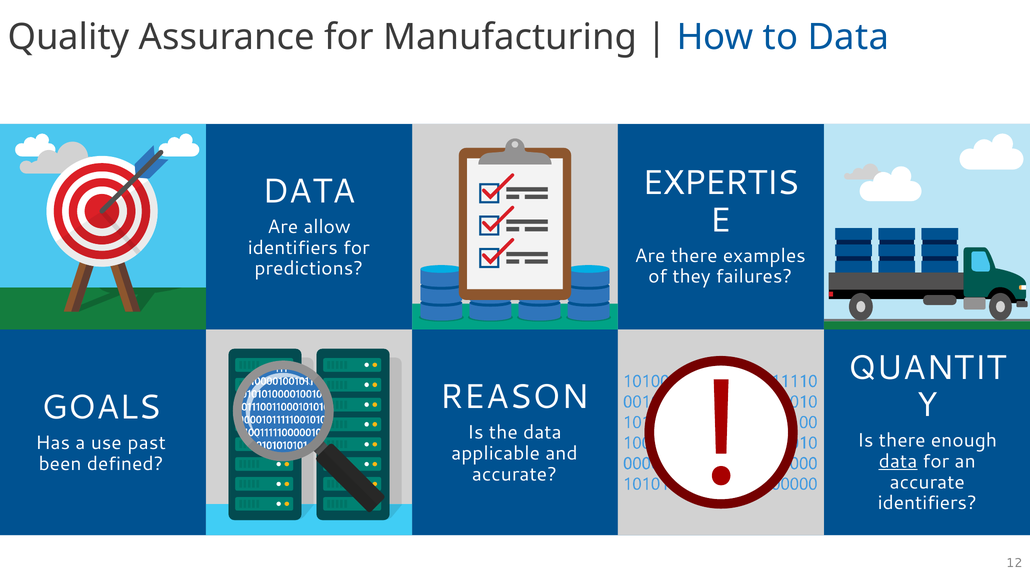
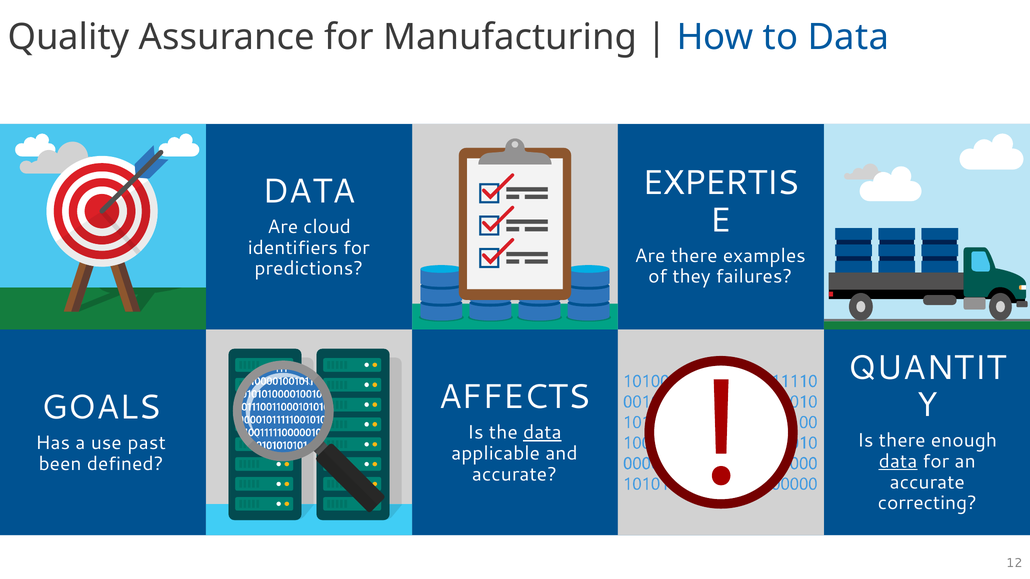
allow: allow -> cloud (327, 227)
REASON: REASON -> AFFECTS (515, 397)
data underline: none -> present (542, 433)
identifiers: identifiers -> correcting (927, 503)
